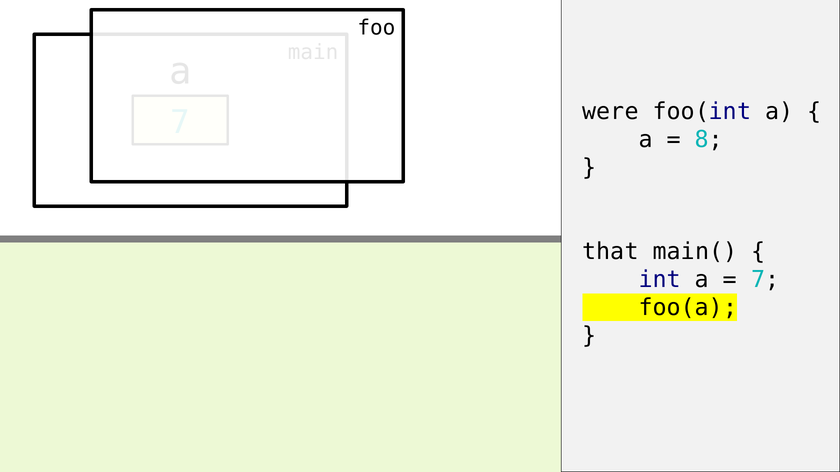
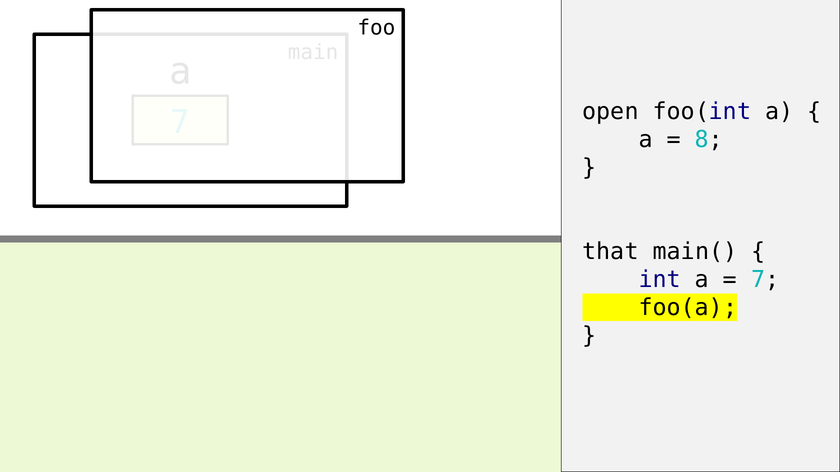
were: were -> open (610, 112)
